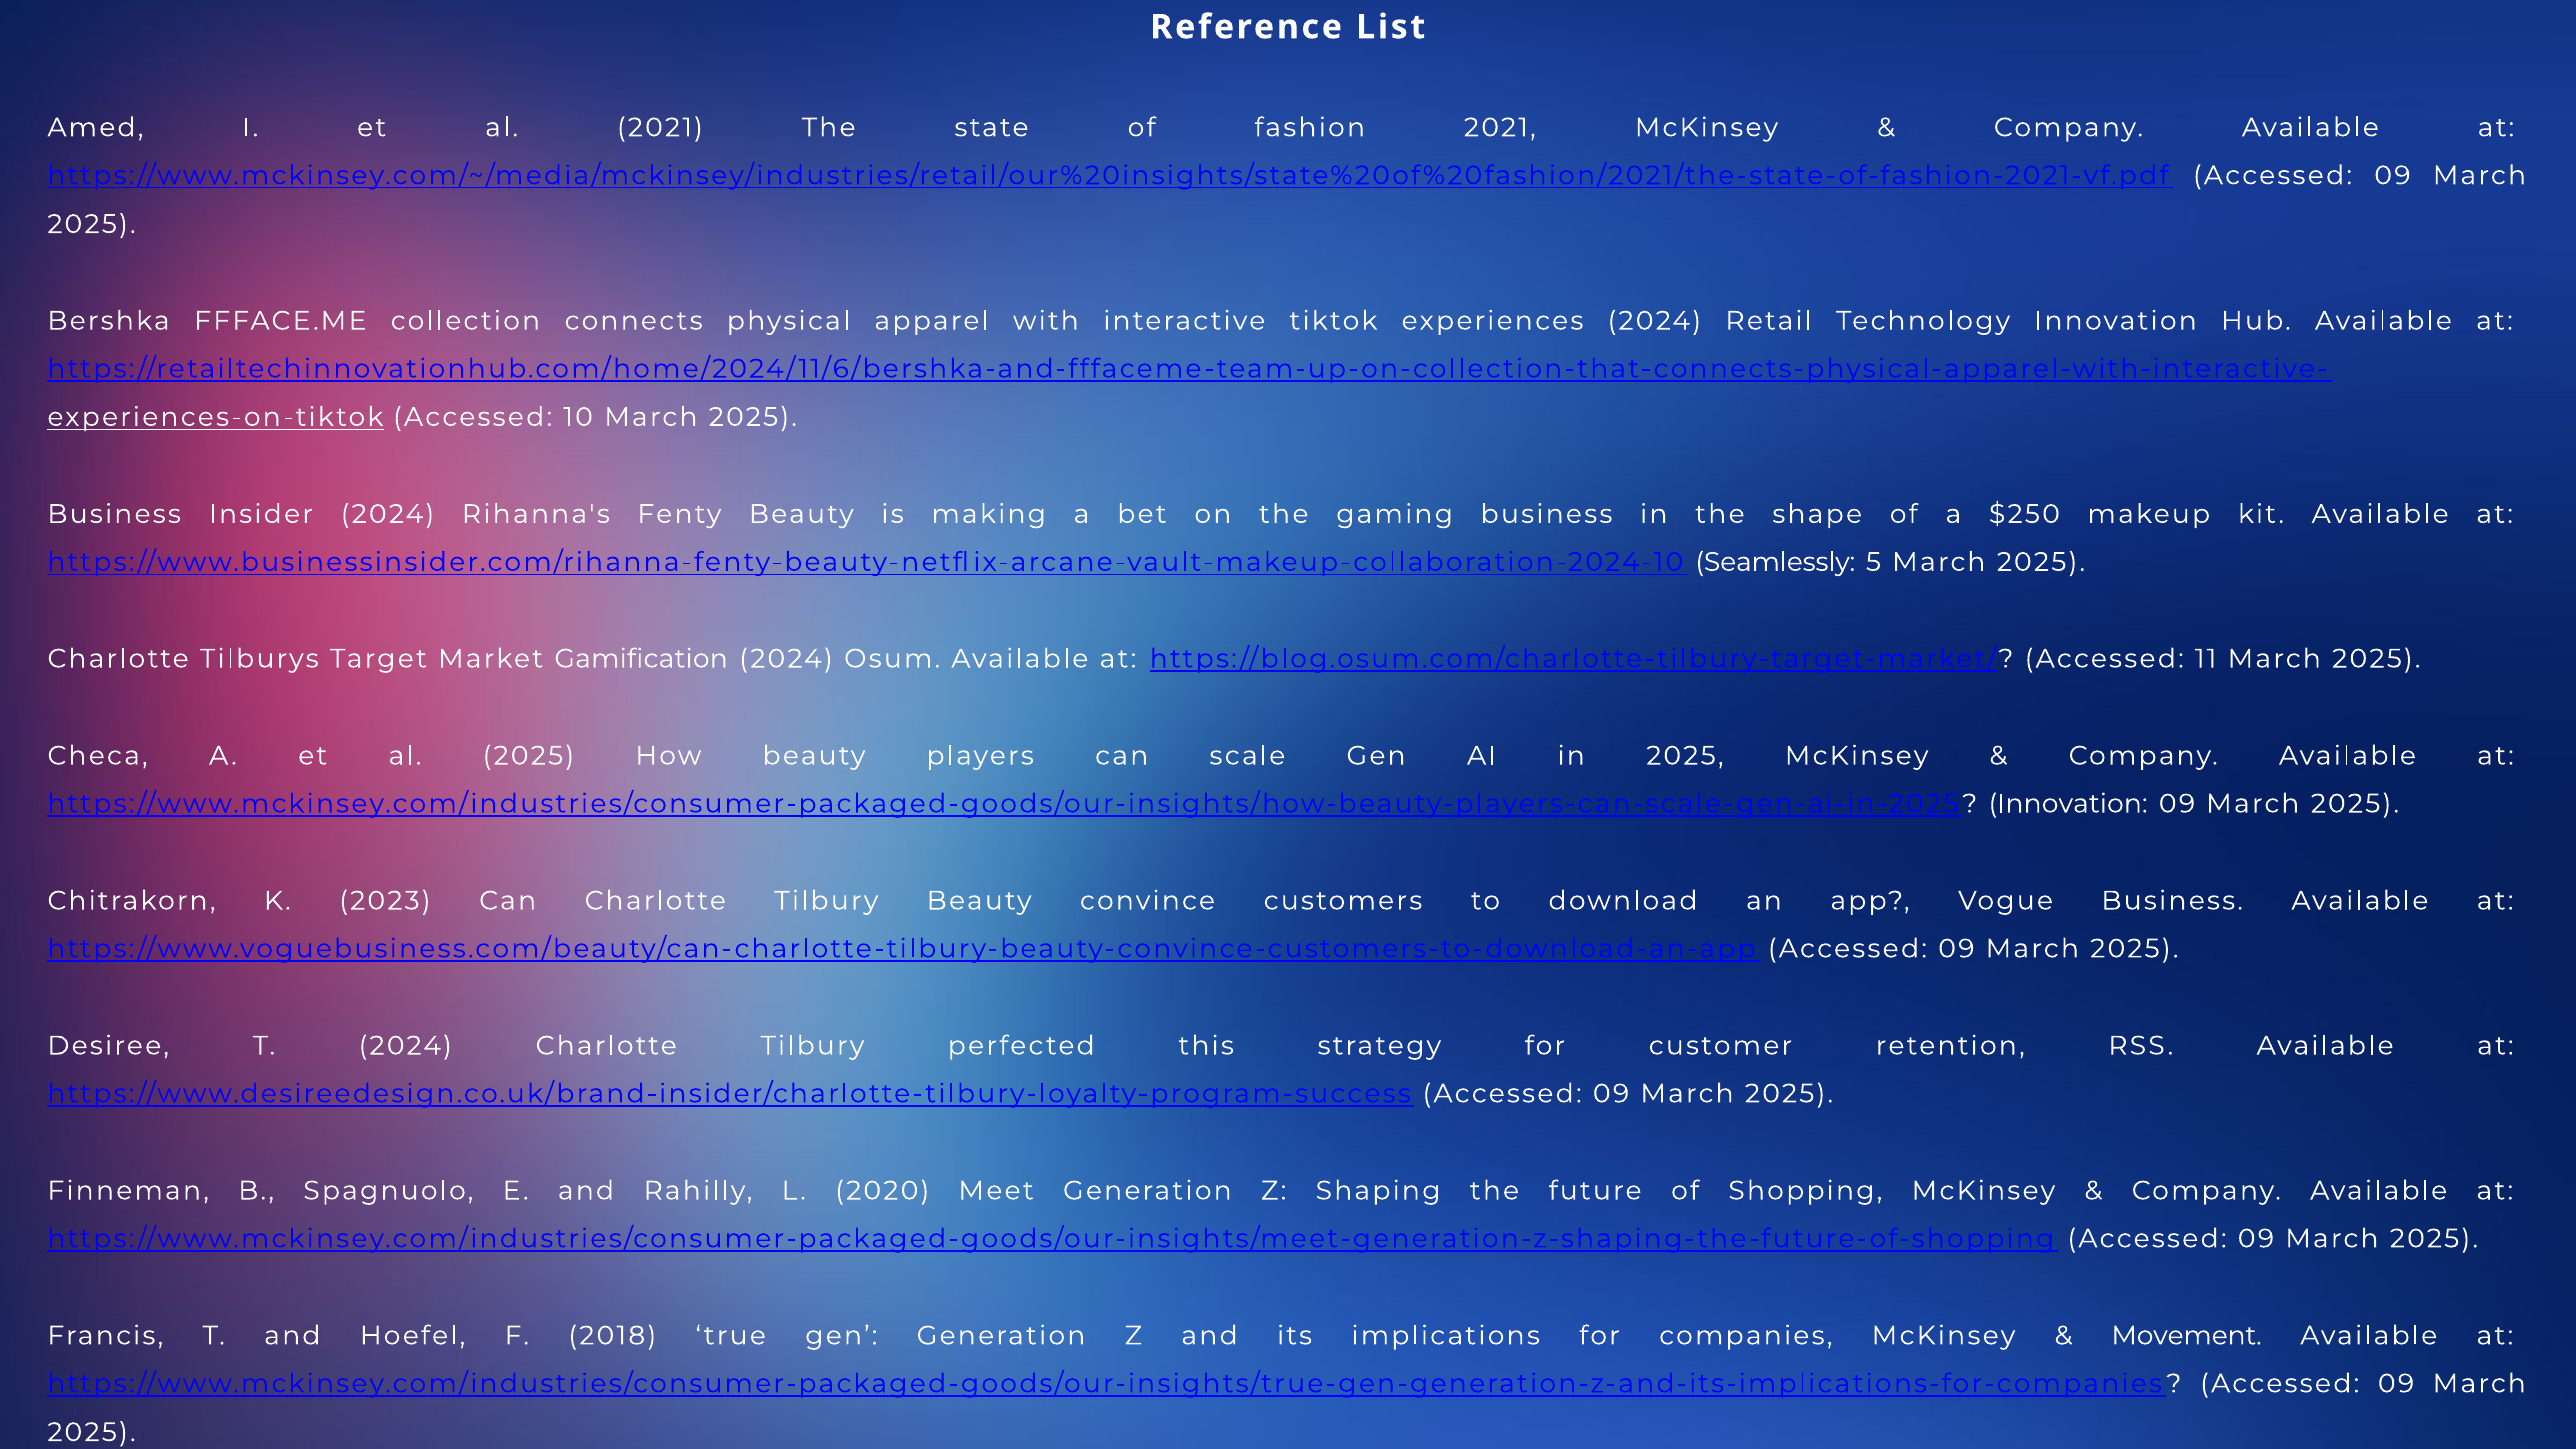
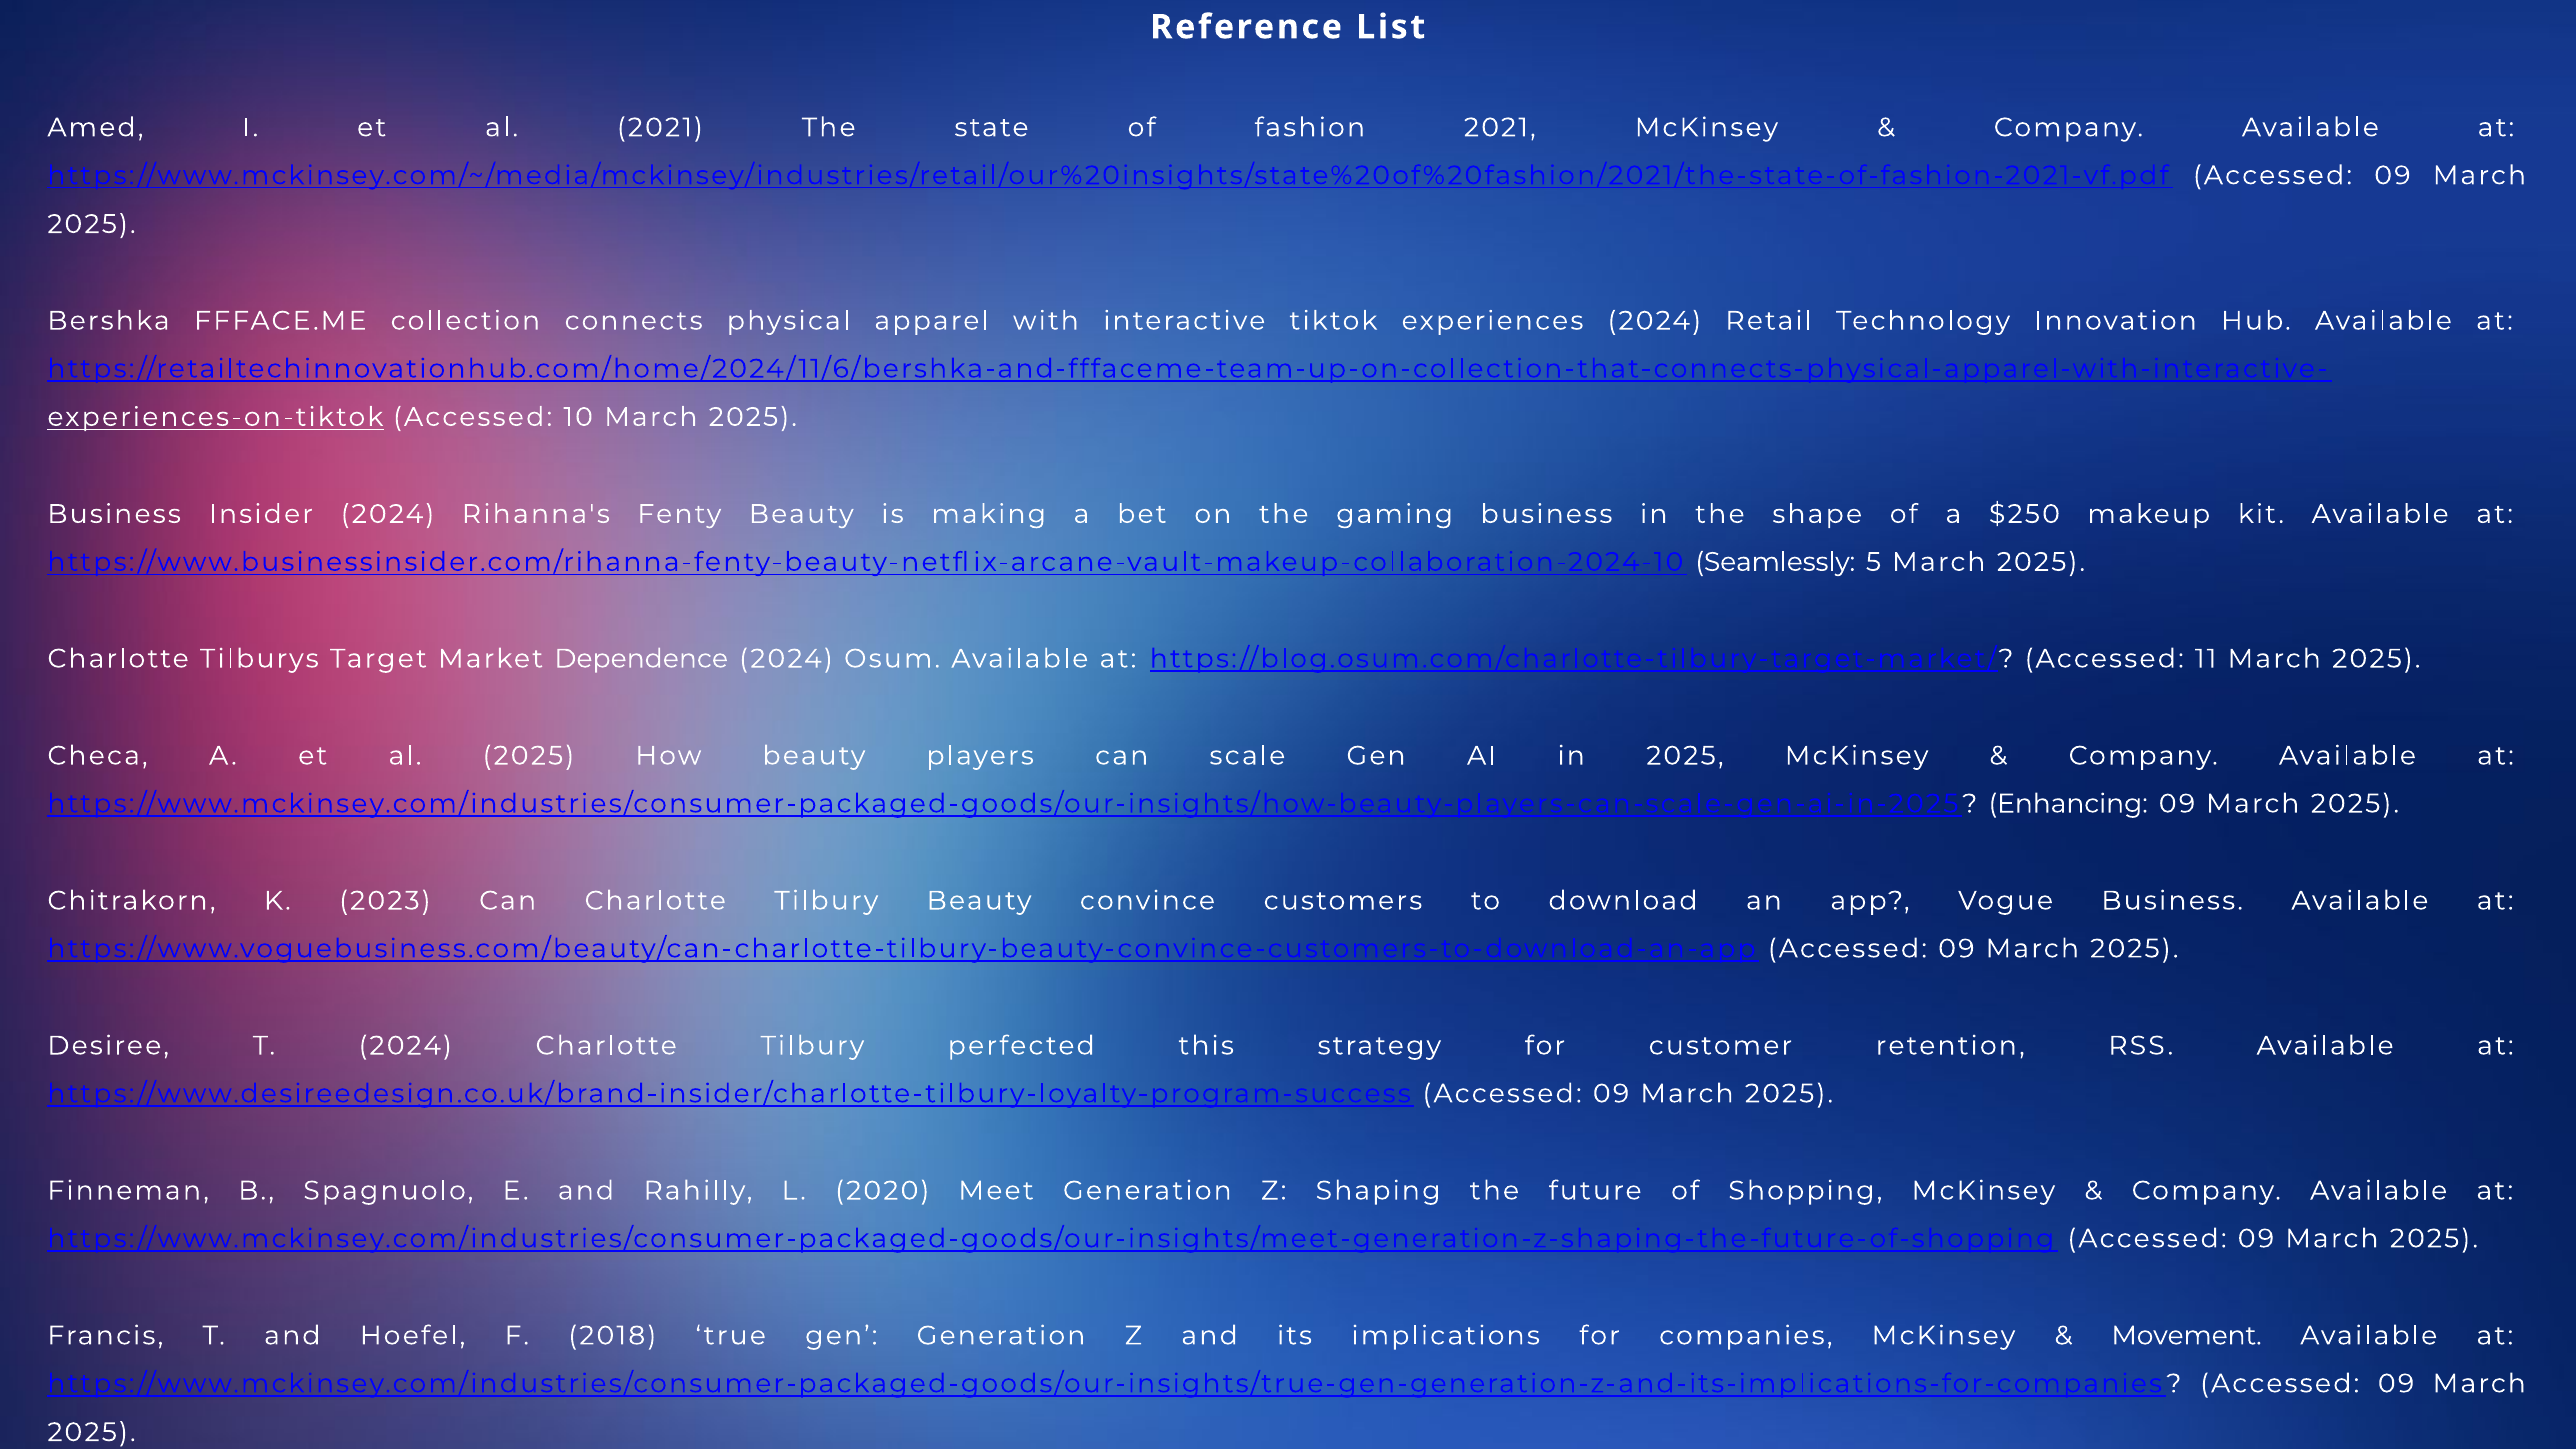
Gamification: Gamification -> Dependence (641, 659)
Innovation: Innovation -> Enhancing (2068, 804)
